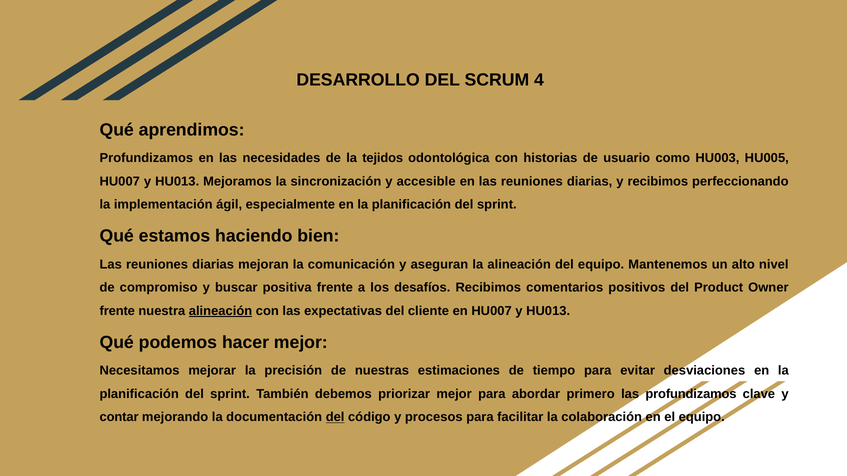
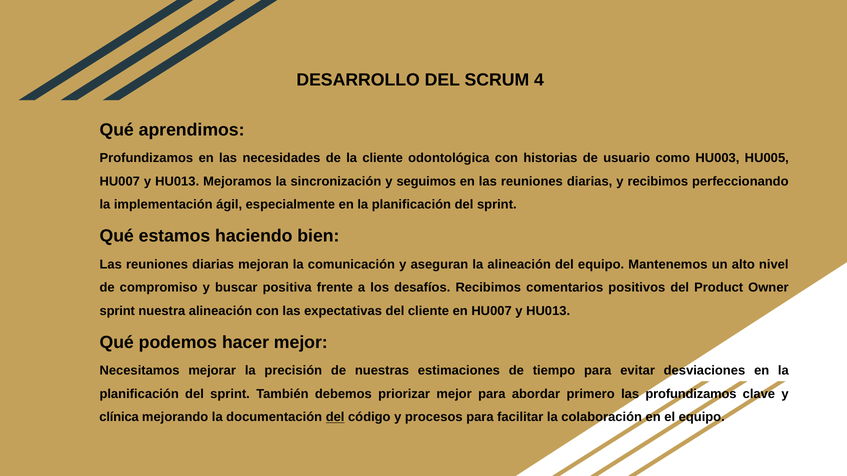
la tejidos: tejidos -> cliente (383, 158)
accesible: accesible -> seguimos (426, 181)
frente: frente -> sprint (117, 311)
alineación underline: present -> none (220, 311)
contar: contar -> clínica (119, 418)
